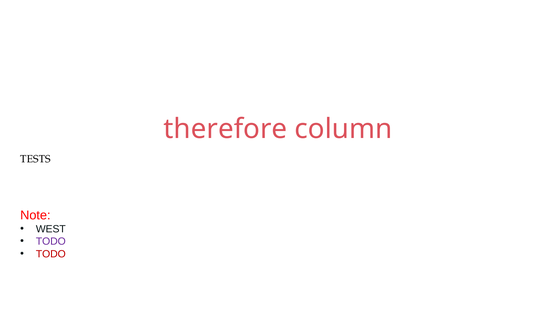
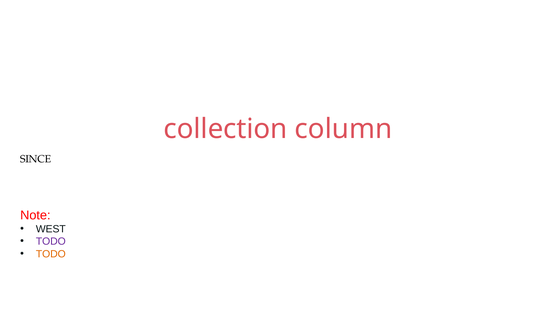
therefore: therefore -> collection (225, 129)
TESTS: TESTS -> SINCE (36, 159)
TODO colour: red -> orange (51, 254)
